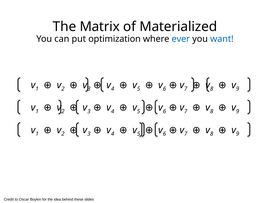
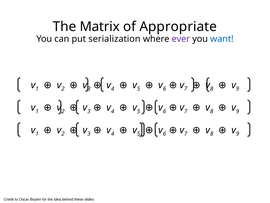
Materialized: Materialized -> Appropriate (178, 27)
optimization: optimization -> serialization (114, 39)
ever colour: blue -> purple (181, 39)
